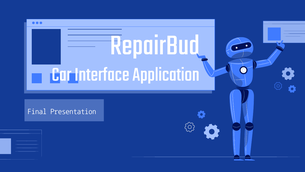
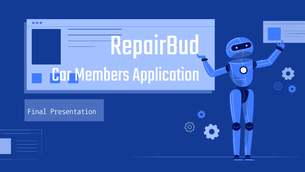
Interface: Interface -> Members (102, 74)
